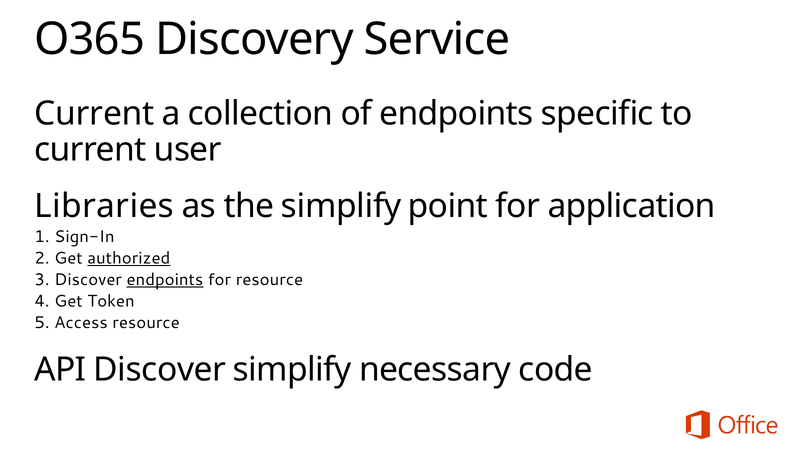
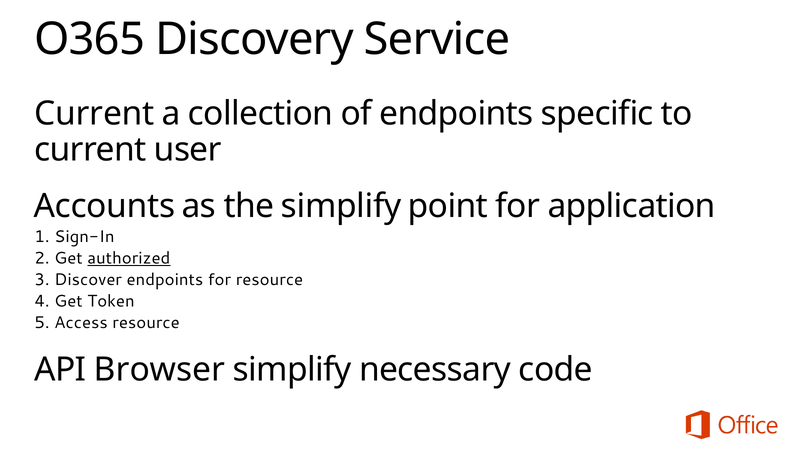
Libraries: Libraries -> Accounts (104, 206)
endpoints underline: present -> none (165, 280)
API Discover: Discover -> Browser (160, 370)
